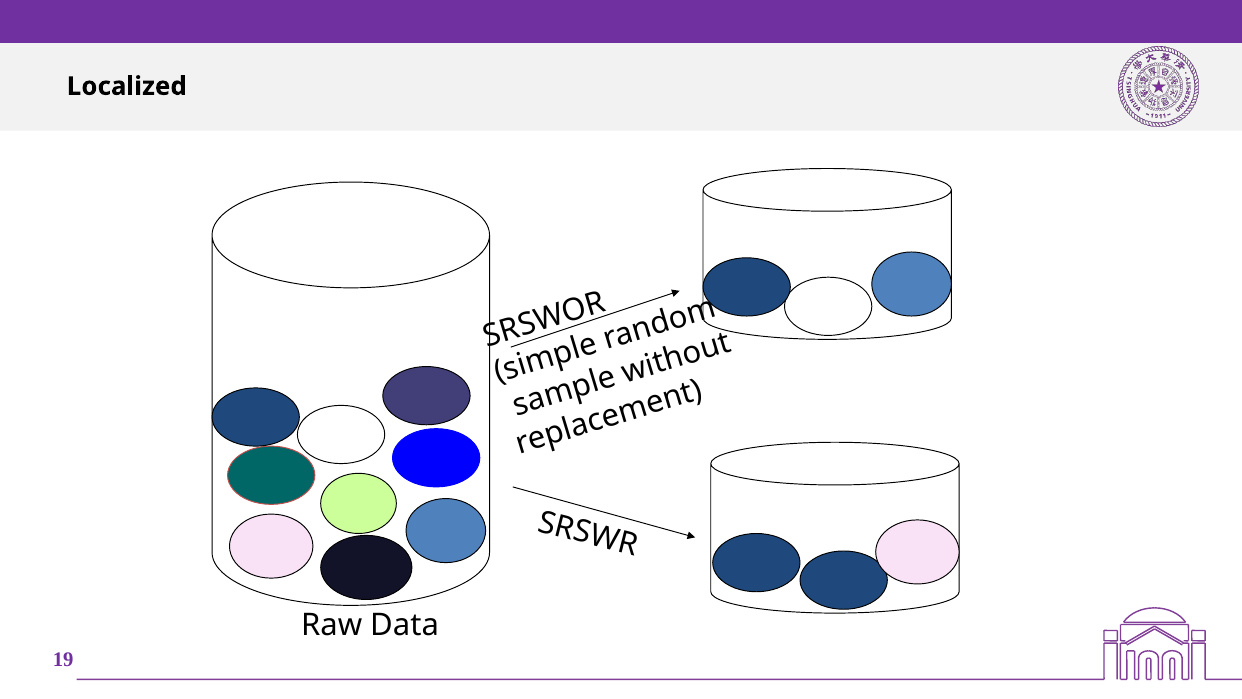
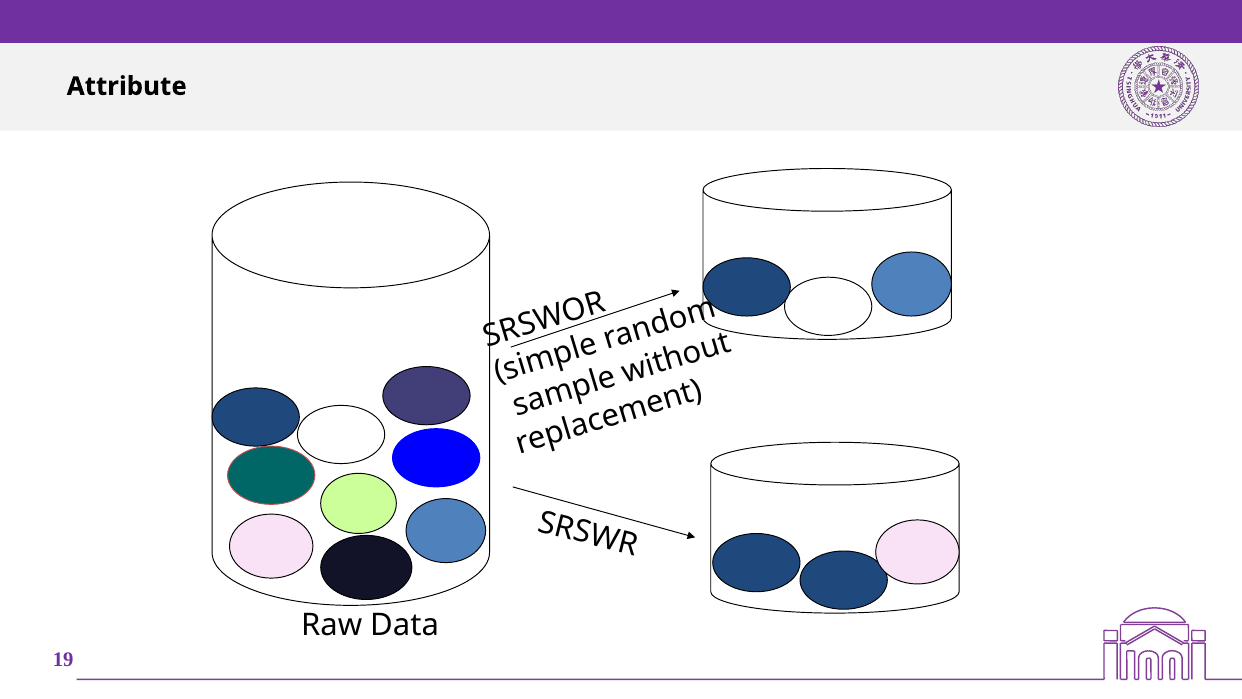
Localized: Localized -> Attribute (127, 86)
